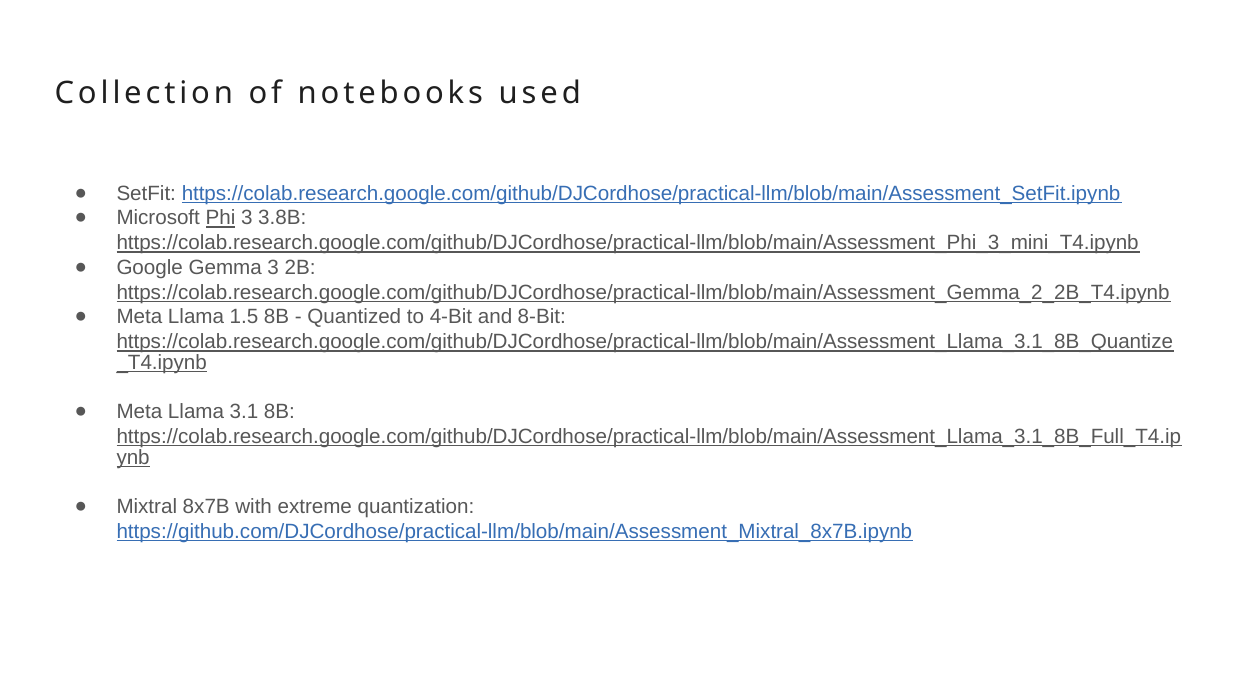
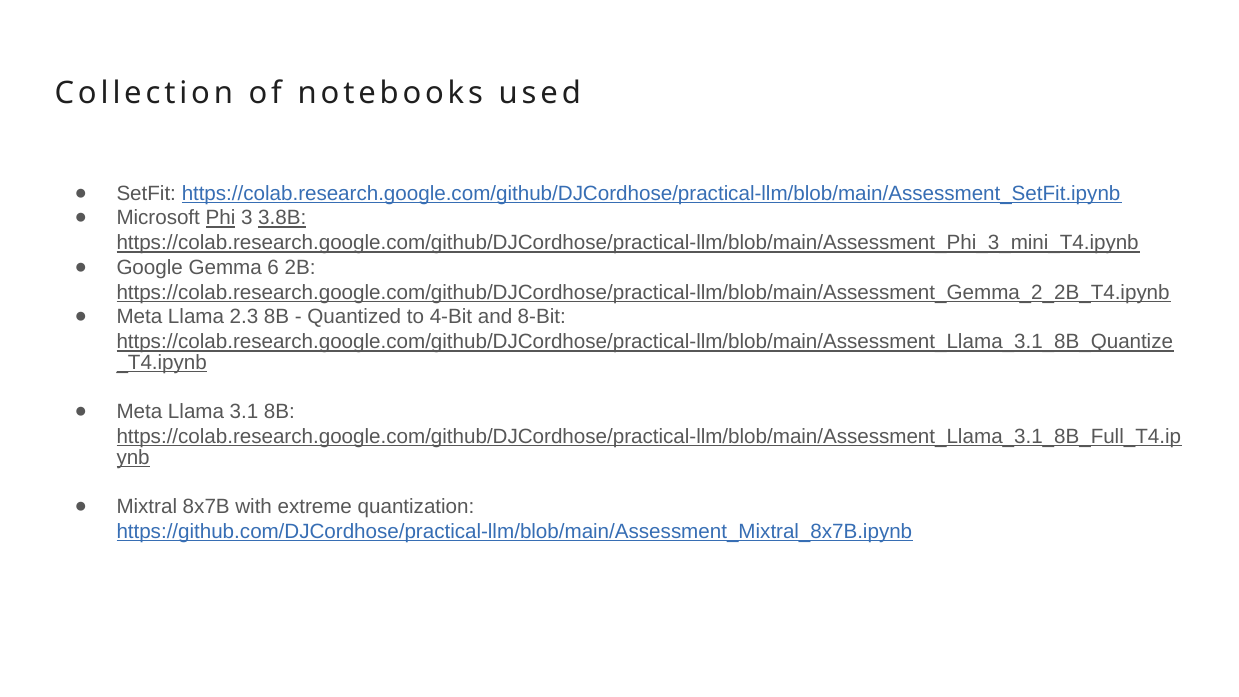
3.8B underline: none -> present (282, 218)
Gemma 3: 3 -> 6 (273, 268)
1.5: 1.5 -> 2.3 (244, 317)
